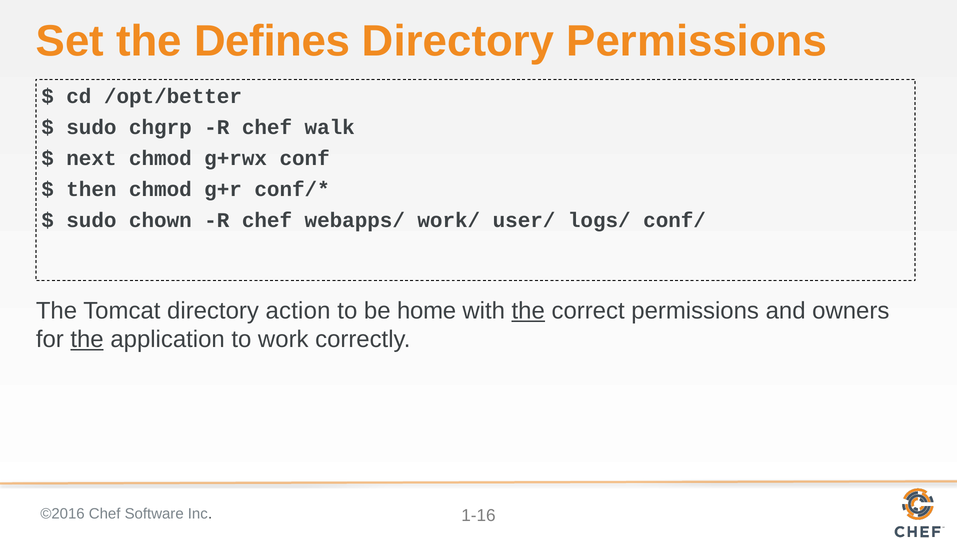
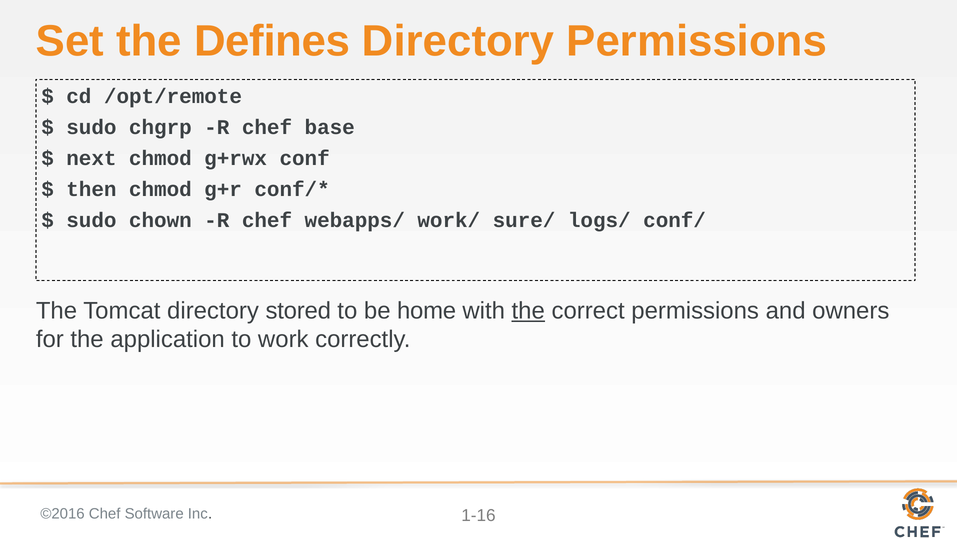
/opt/better: /opt/better -> /opt/remote (173, 96)
walk: walk -> base (330, 127)
user/: user/ -> sure/ (524, 220)
action: action -> stored (298, 310)
the underline: present -> none (87, 339)
